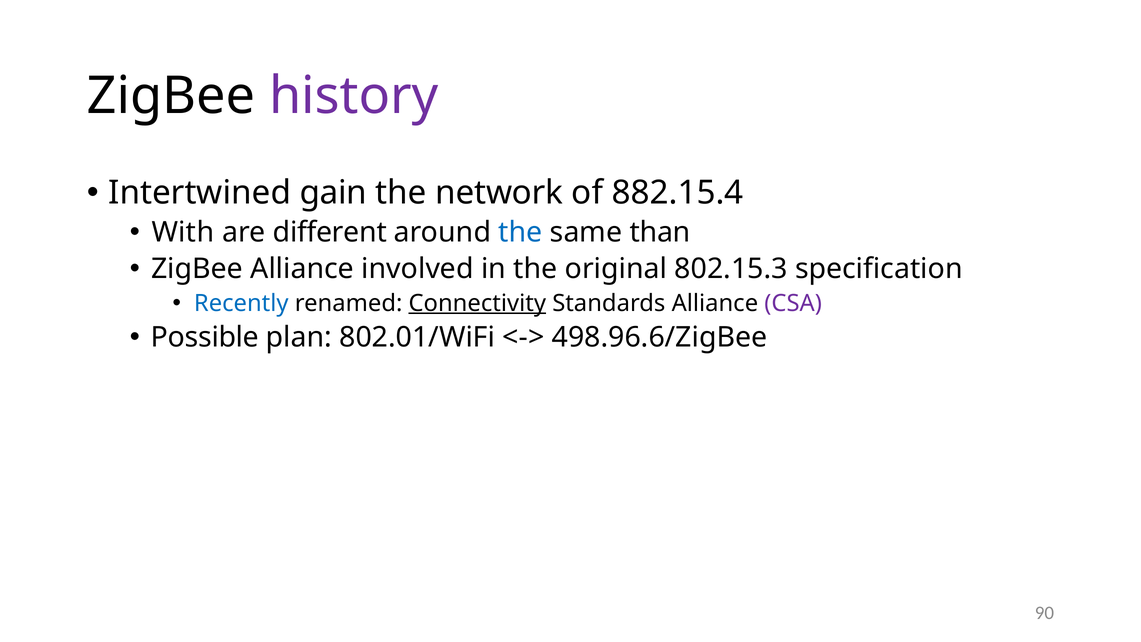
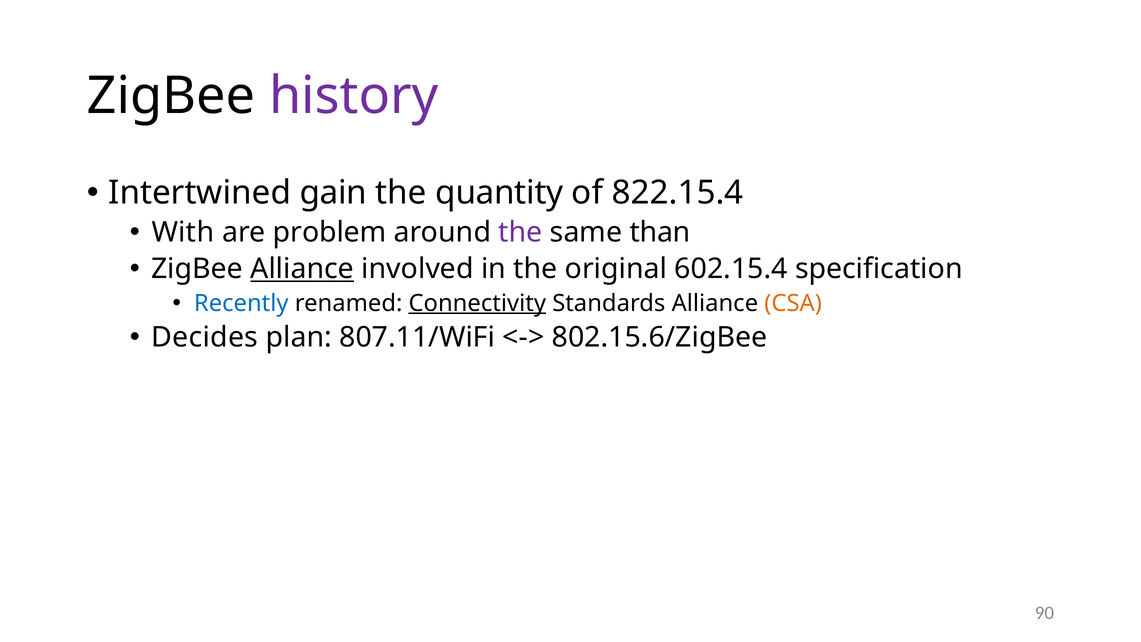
network: network -> quantity (499, 193)
882.15.4: 882.15.4 -> 822.15.4 (678, 193)
different: different -> problem (330, 232)
the colour: blue -> purple (520, 232)
Alliance underline: none -> present (302, 269)
802.15.3: 802.15.3 -> 602.15.4 (731, 269)
CSA colour: purple -> orange (793, 303)
Possible: Possible -> Decides (205, 337)
802.01/WiFi: 802.01/WiFi -> 807.11/WiFi (417, 337)
498.96.6/ZigBee: 498.96.6/ZigBee -> 802.15.6/ZigBee (660, 337)
